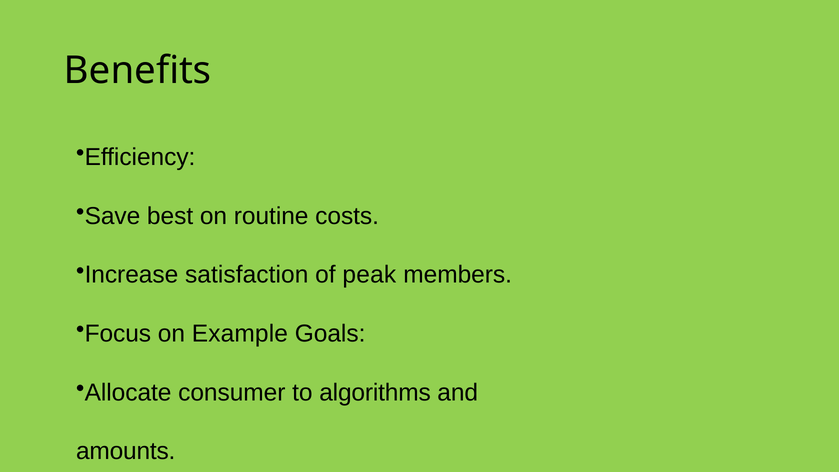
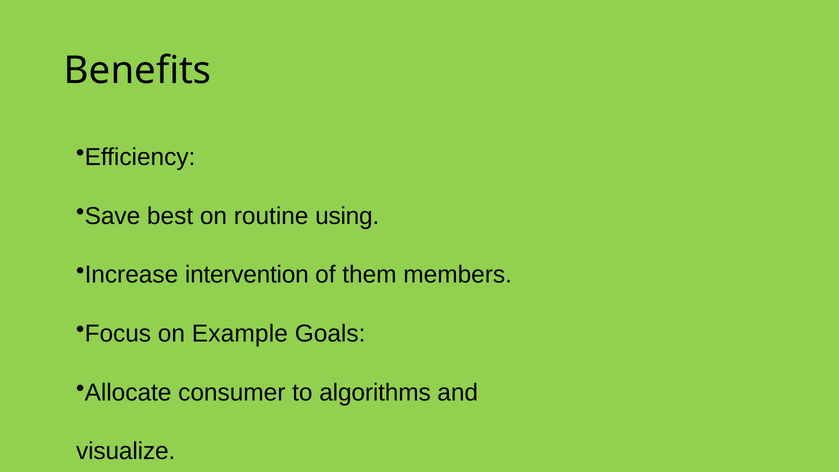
costs: costs -> using (347, 216)
satisfaction: satisfaction -> intervention (247, 275)
peak: peak -> them (369, 275)
amounts: amounts -> visualize (126, 451)
